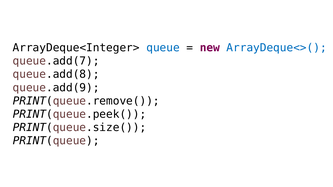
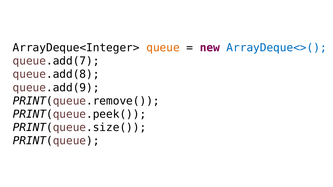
queue colour: blue -> orange (163, 48)
